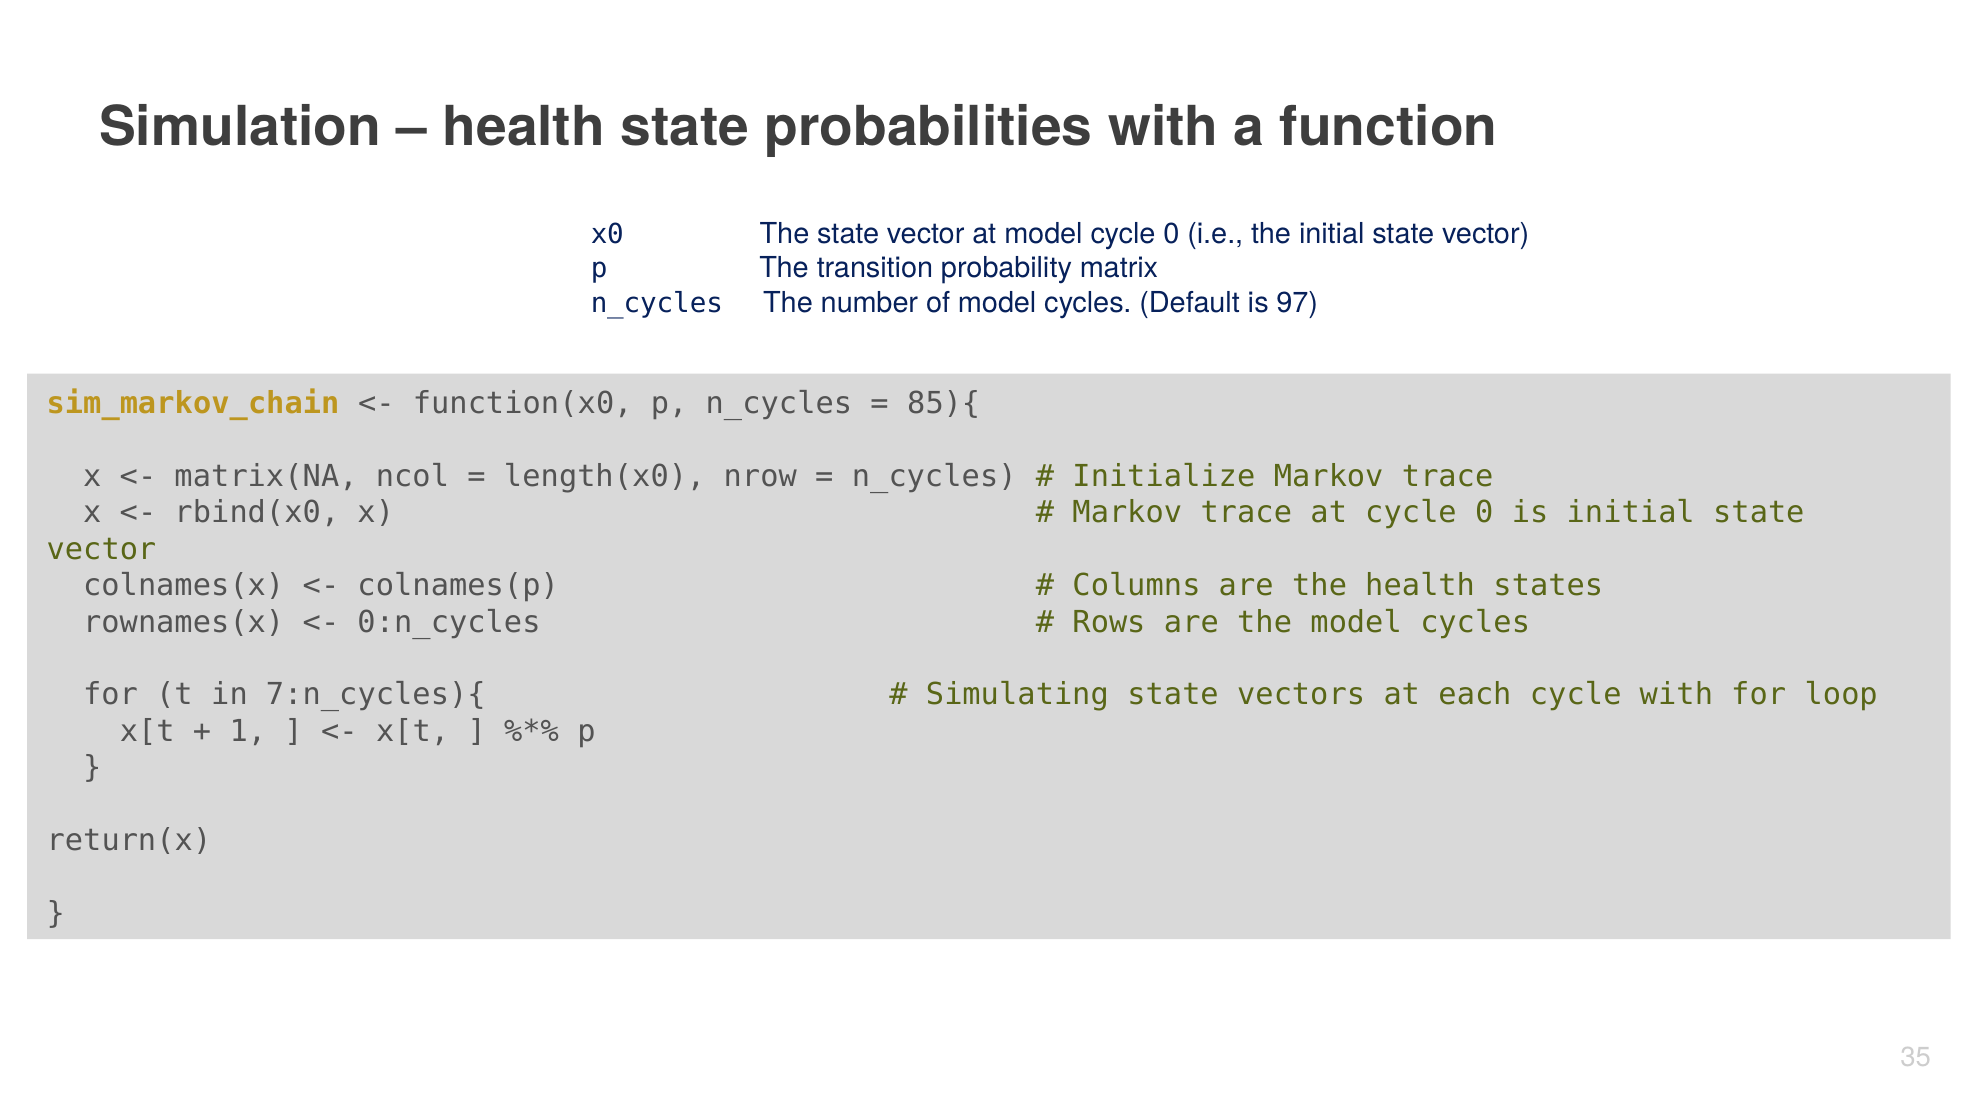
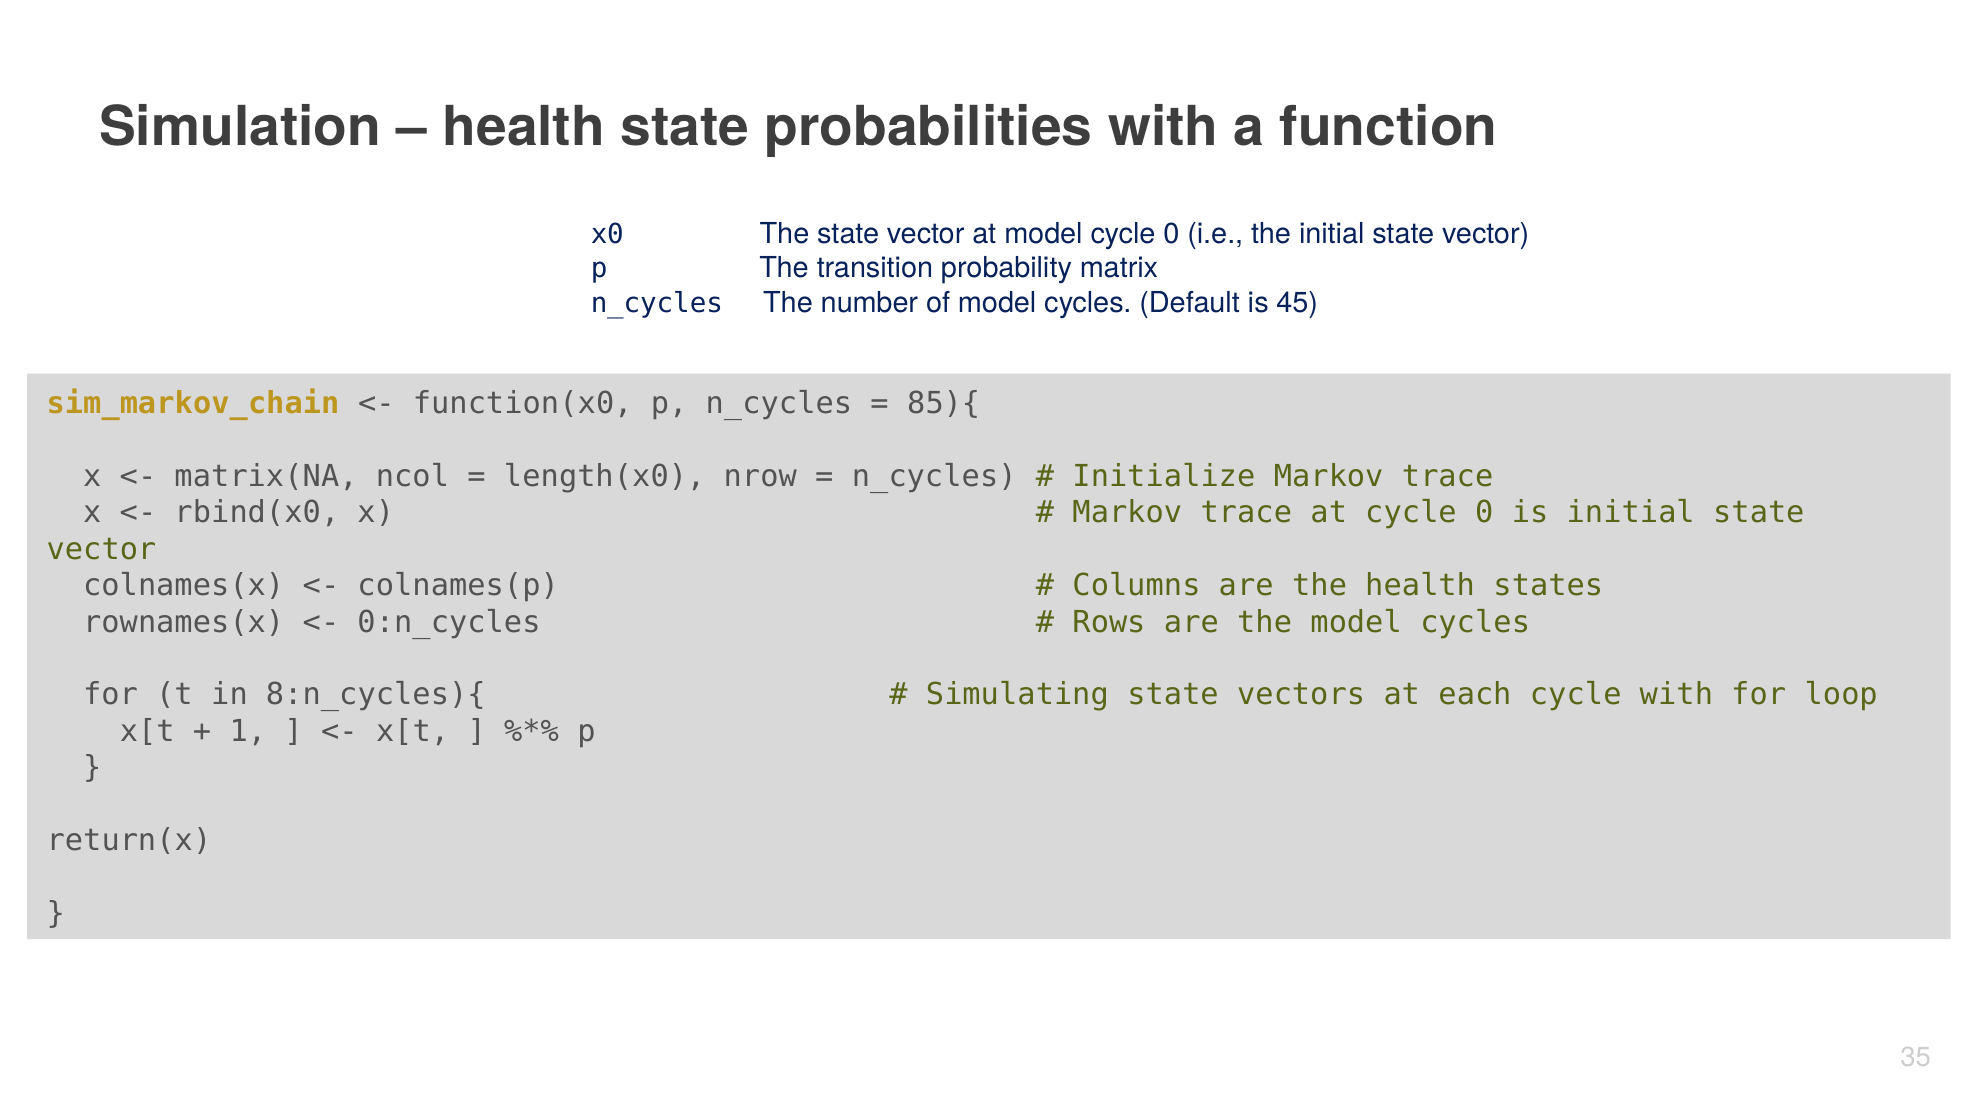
97: 97 -> 45 (1297, 303)
7:n_cycles){: 7:n_cycles){ -> 8:n_cycles){ (376, 695)
